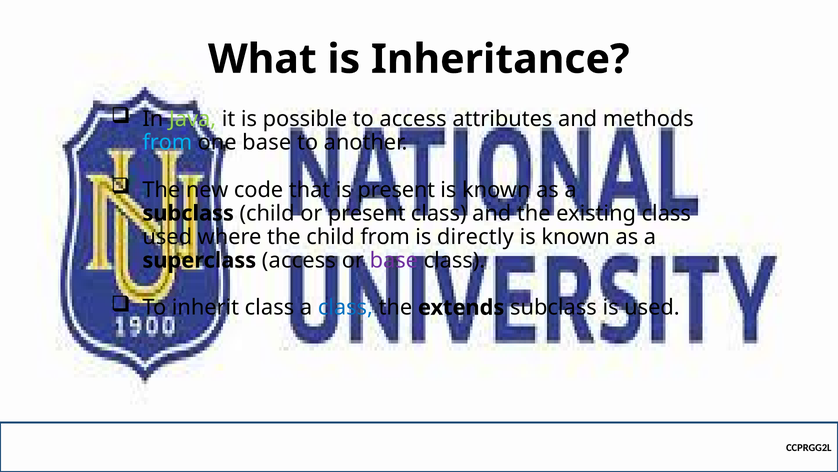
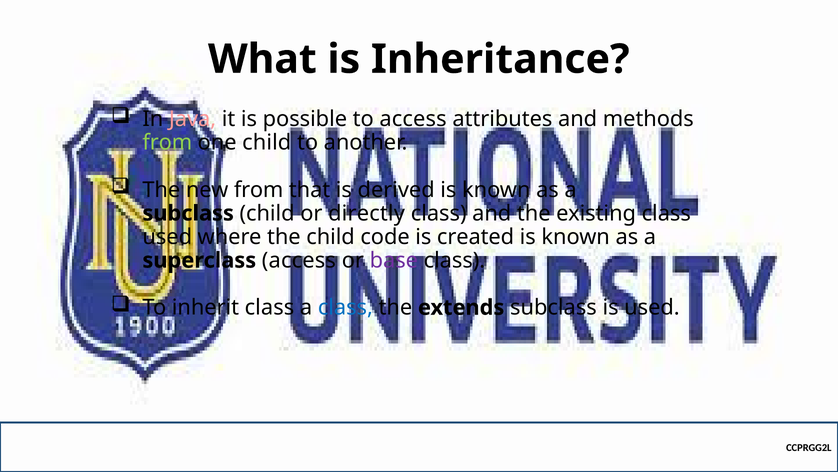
Java colour: light green -> pink (193, 119)
from colour: light blue -> light green (167, 142)
one base: base -> child (267, 142)
new code: code -> from (259, 190)
is present: present -> derived (396, 190)
or present: present -> directly (367, 213)
child from: from -> code (385, 237)
directly: directly -> created (476, 237)
